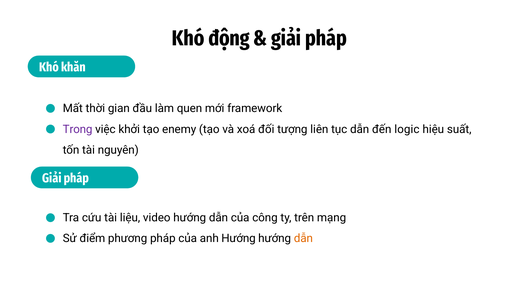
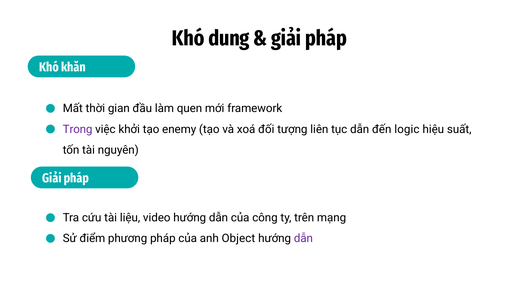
động: động -> dung (229, 39)
anh Hướng: Hướng -> Object (238, 238)
dẫn colour: orange -> purple (303, 238)
